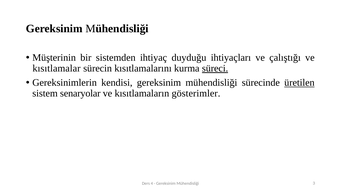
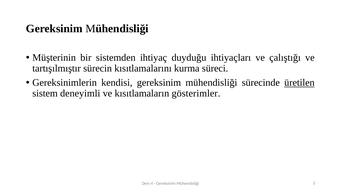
kısıtlamalar: kısıtlamalar -> tartışılmıştır (57, 68)
süreci underline: present -> none (215, 68)
senaryolar: senaryolar -> deneyimli (80, 93)
